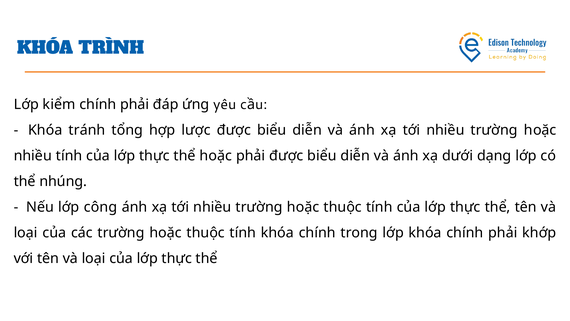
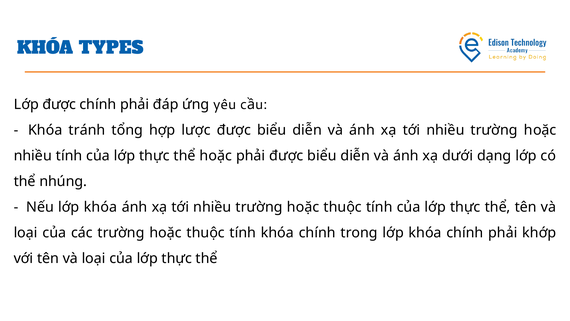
TRÌNH: TRÌNH -> TYPES (111, 48)
Lớp kiểm: kiểm -> được (59, 104)
Nếu lớp công: công -> khóa (101, 207)
